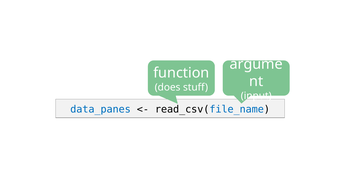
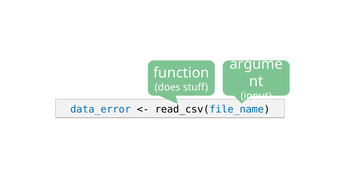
data_panes: data_panes -> data_error (101, 109)
